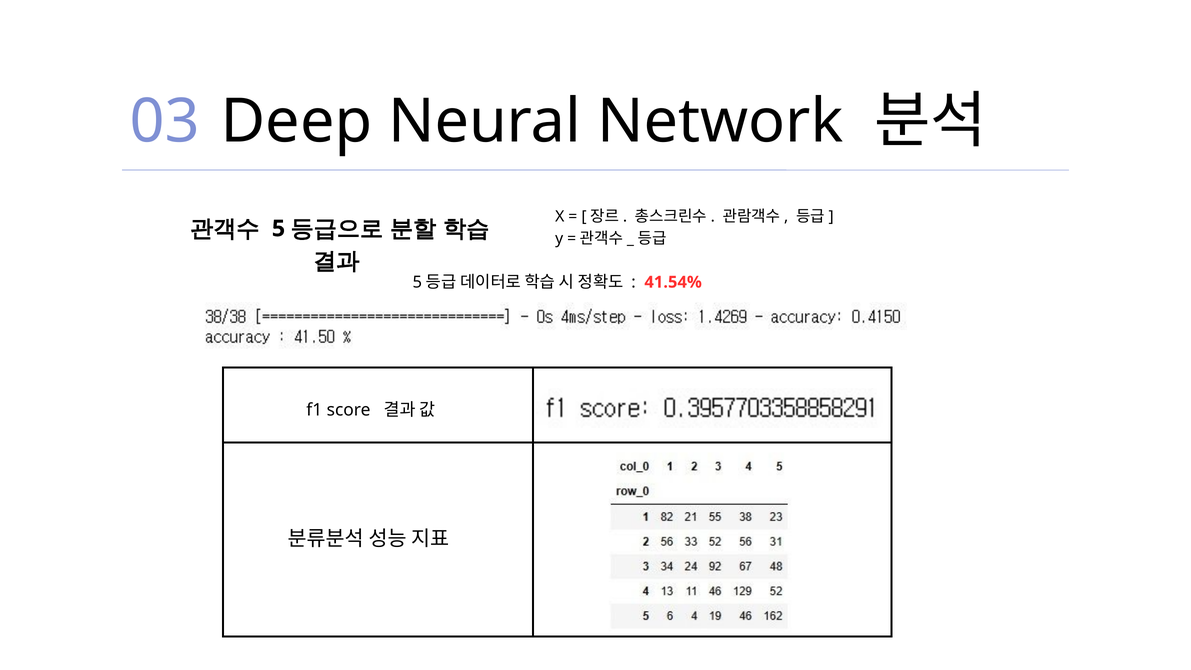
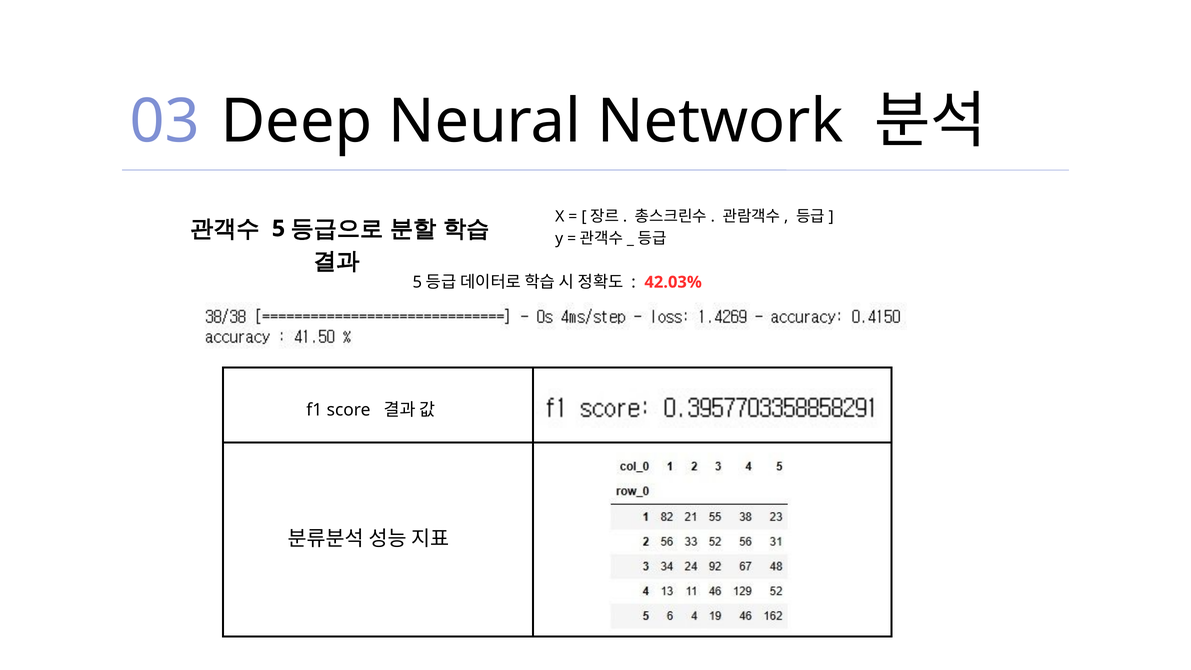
41.54%: 41.54% -> 42.03% (673, 282)
